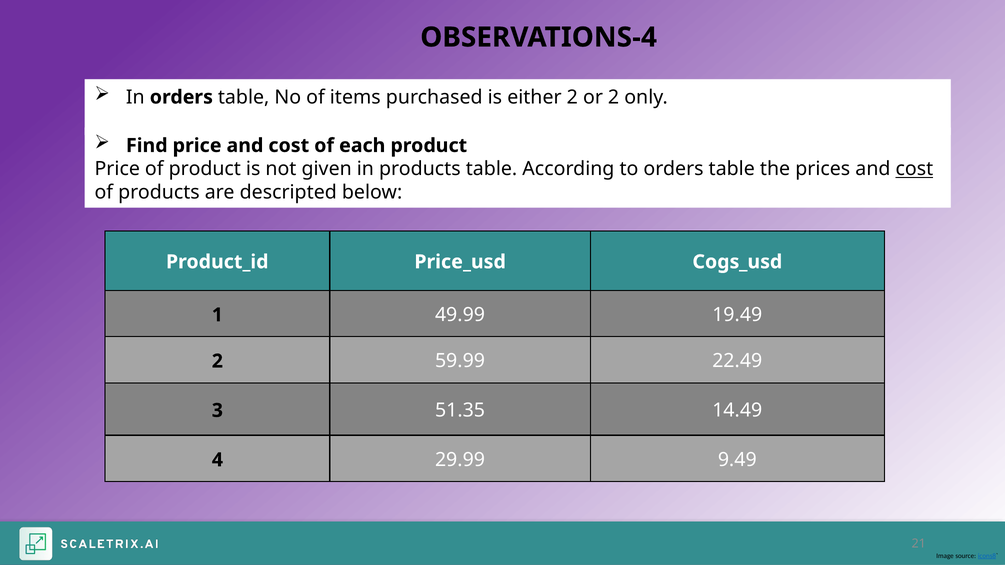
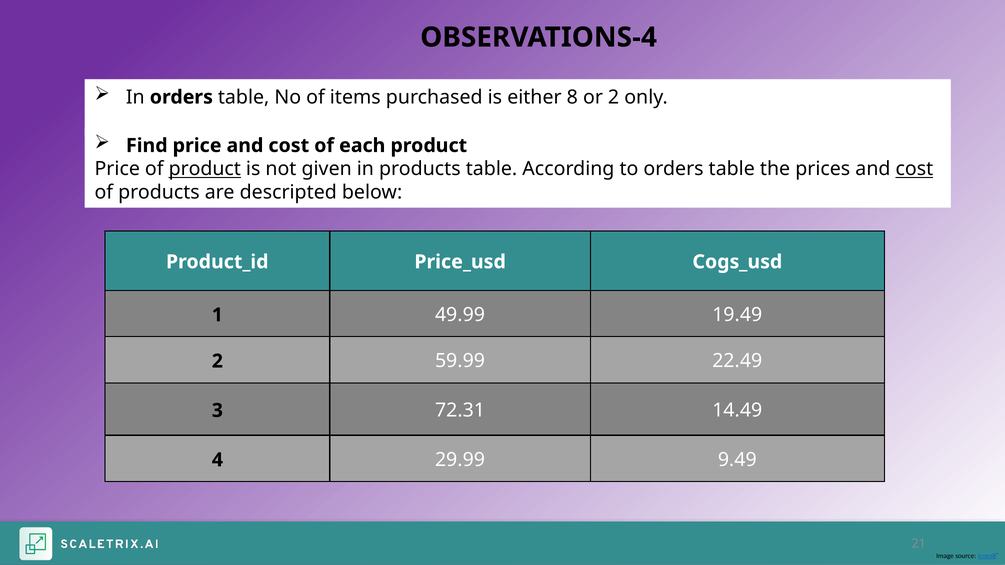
either 2: 2 -> 8 (572, 97)
product underline: none -> present (205, 169)
51.35: 51.35 -> 72.31 (460, 410)
